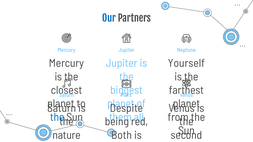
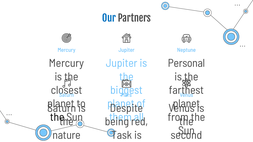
Yourself: Yourself -> Personal (187, 63)
the colour: blue -> black (57, 117)
Both: Both -> Task (122, 135)
